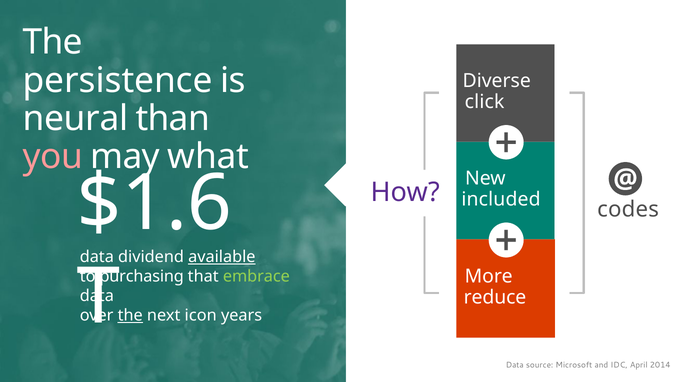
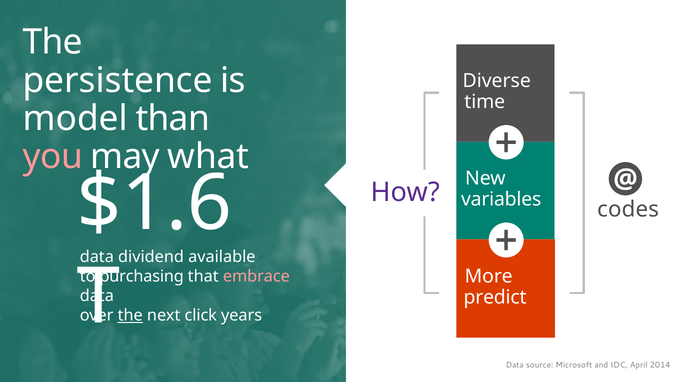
click: click -> time (485, 102)
neural: neural -> model (75, 118)
included: included -> variables (501, 199)
available underline: present -> none (222, 257)
embrace colour: light green -> pink (256, 276)
reduce: reduce -> predict (495, 297)
icon: icon -> click (201, 316)
